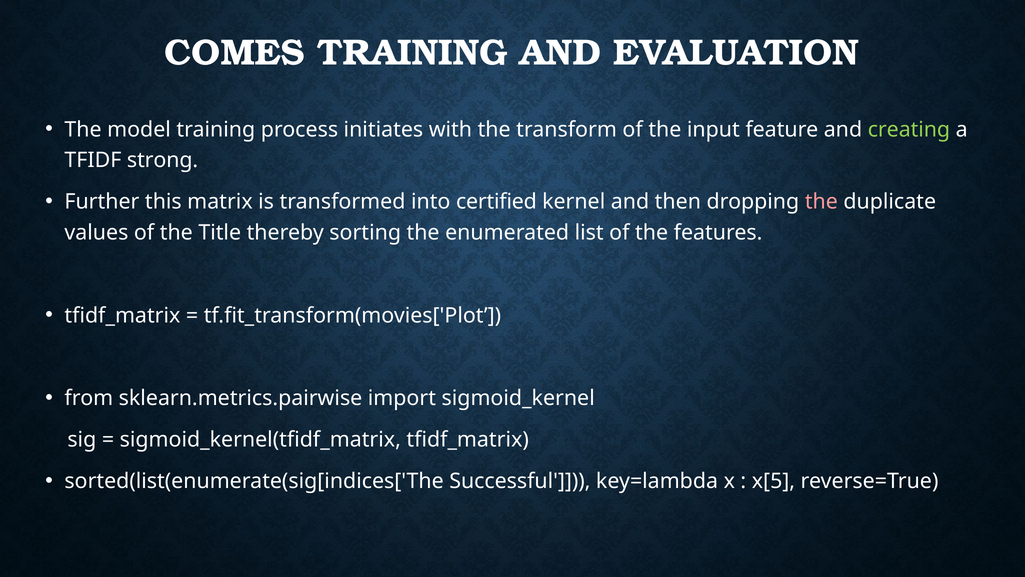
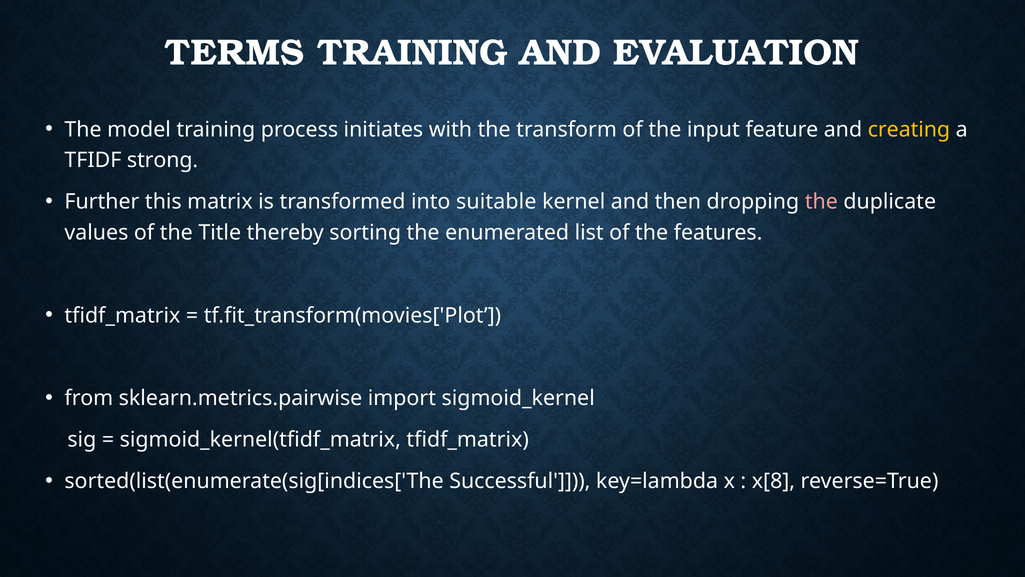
COMES: COMES -> TERMS (235, 53)
creating colour: light green -> yellow (909, 129)
certified: certified -> suitable (496, 202)
x[5: x[5 -> x[8 (773, 481)
